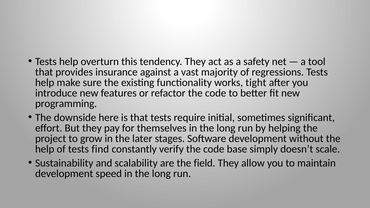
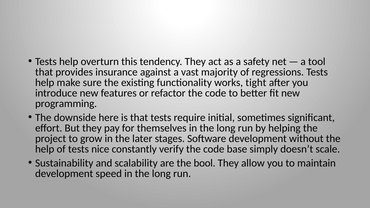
find: find -> nice (100, 149)
field: field -> bool (205, 163)
